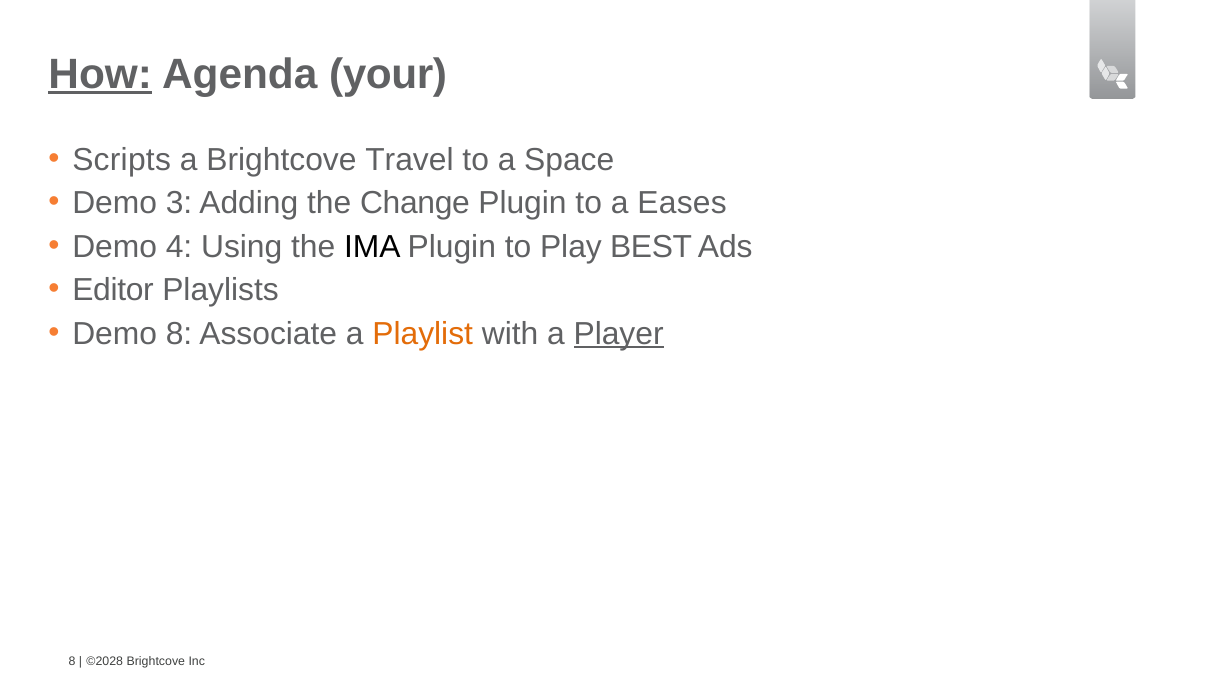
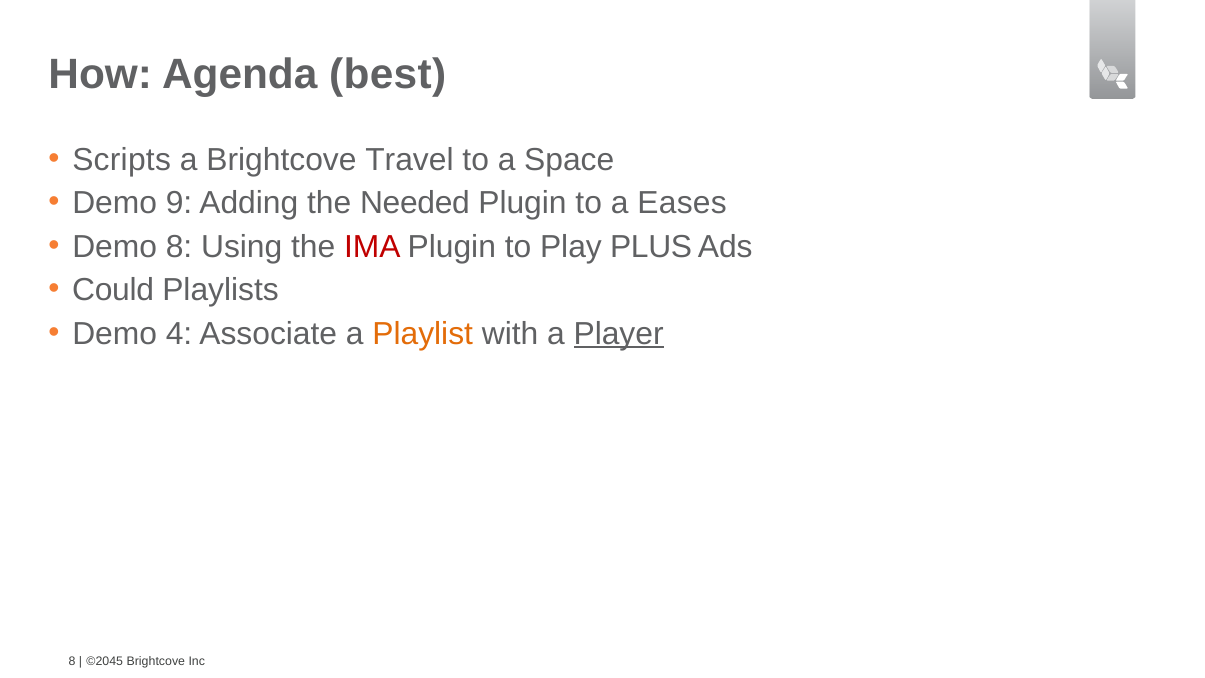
How underline: present -> none (100, 74)
your: your -> best (388, 74)
3: 3 -> 9 (179, 203)
Change: Change -> Needed (415, 203)
Demo 4: 4 -> 8 (179, 247)
IMA colour: black -> red (372, 247)
BEST: BEST -> PLUS (651, 247)
Editor: Editor -> Could (113, 290)
Demo 8: 8 -> 4 (179, 333)
©2028: ©2028 -> ©2045 (105, 662)
